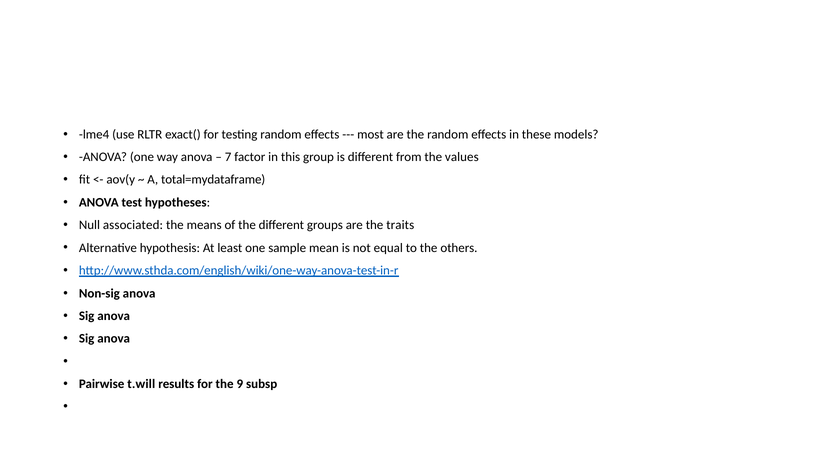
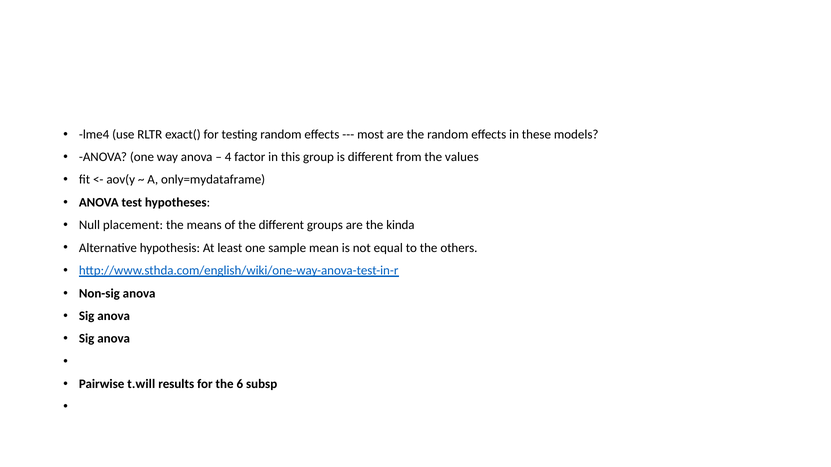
7: 7 -> 4 (228, 157)
total=mydataframe: total=mydataframe -> only=mydataframe (213, 180)
associated: associated -> placement (133, 225)
traits: traits -> kinda (400, 225)
9: 9 -> 6 (240, 384)
